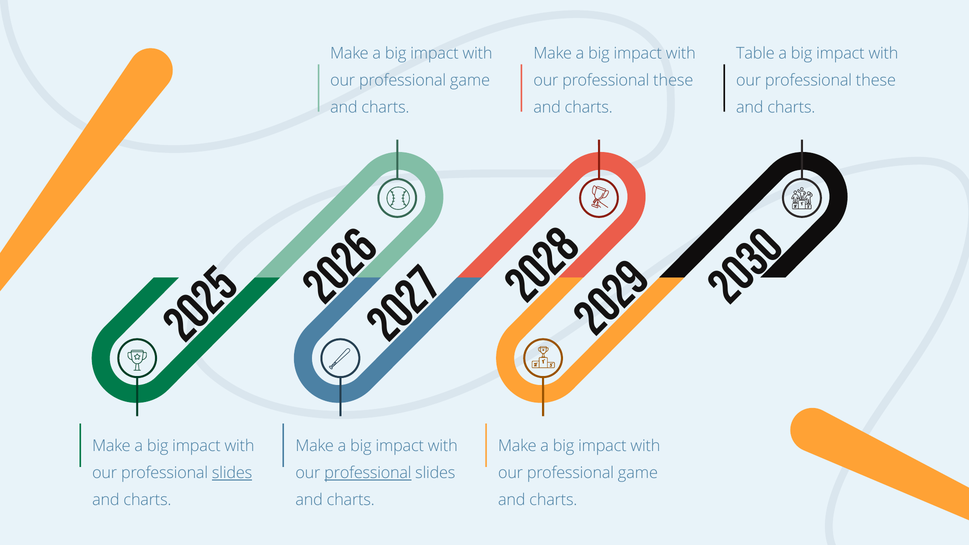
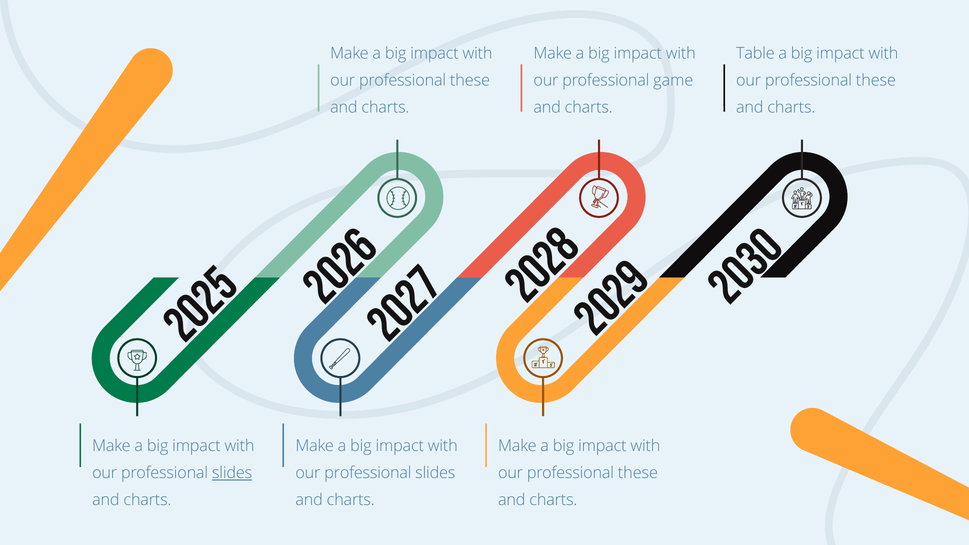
game: game -> these (470, 80)
these: these -> game (673, 80)
professional underline: present -> none (368, 473)
game: game -> these (638, 473)
